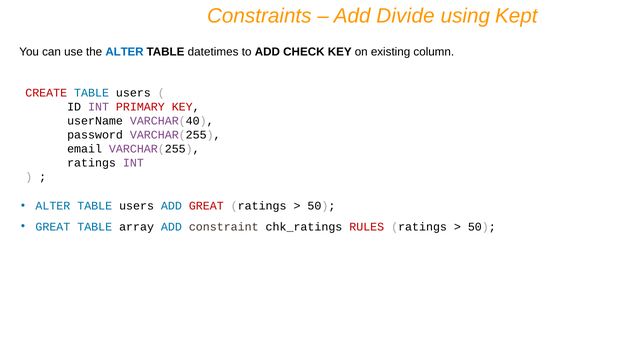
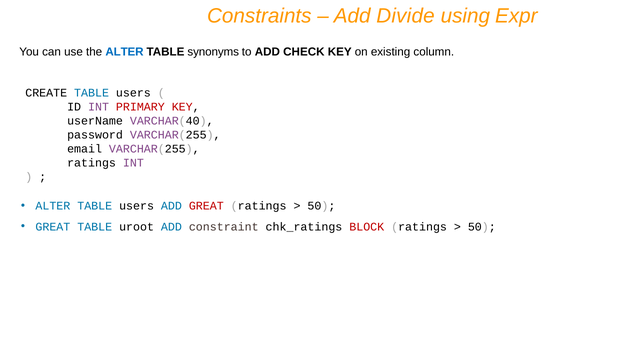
Kept: Kept -> Expr (516, 16)
datetimes: datetimes -> synonyms (213, 52)
CREATE colour: red -> black (46, 93)
array: array -> uroot (137, 227)
RULES: RULES -> BLOCK (367, 227)
